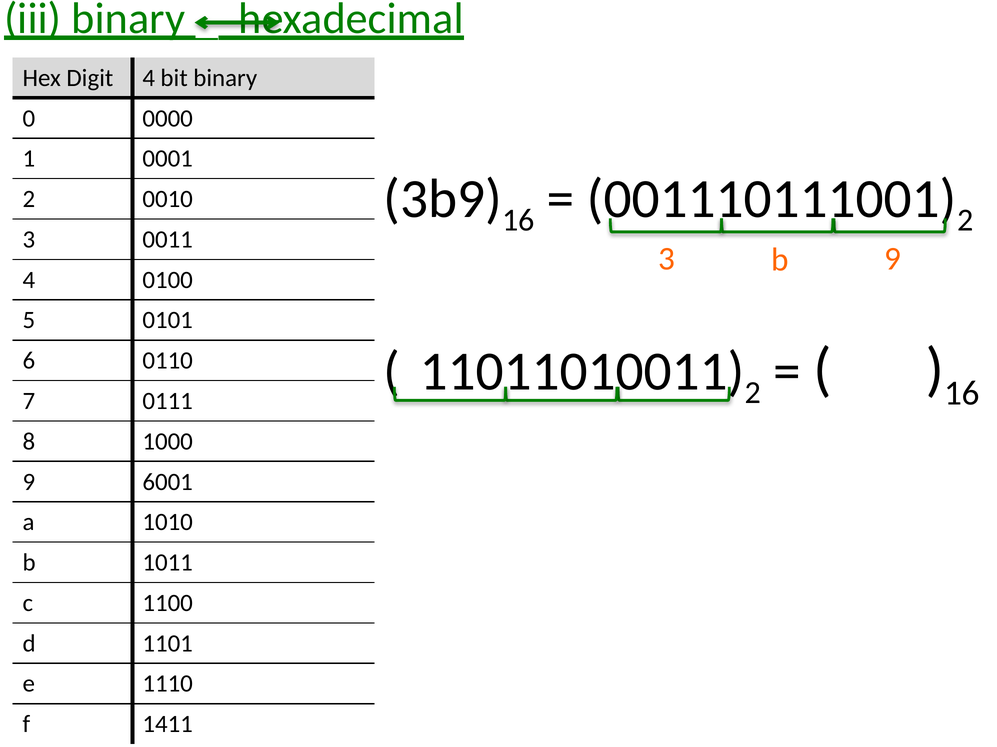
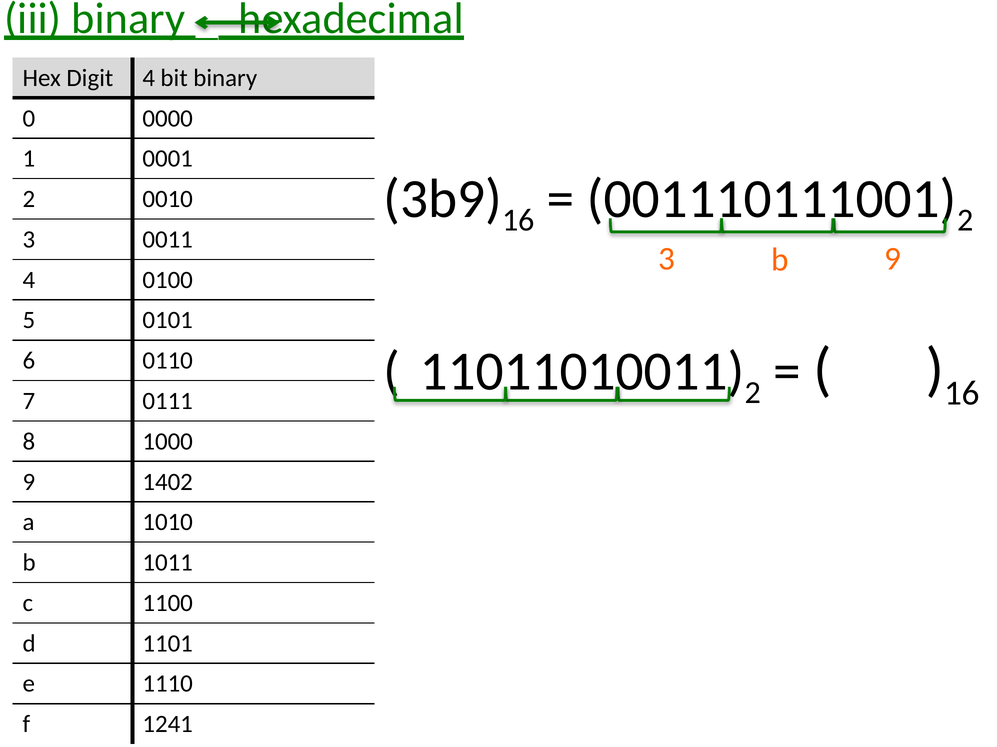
6001: 6001 -> 1402 (168, 482)
1411: 1411 -> 1241 (168, 725)
